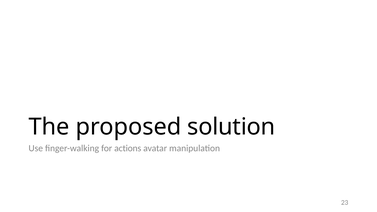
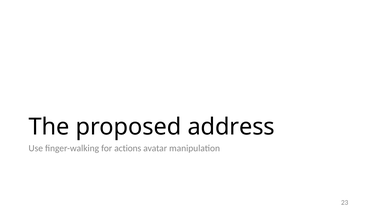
solution: solution -> address (231, 127)
